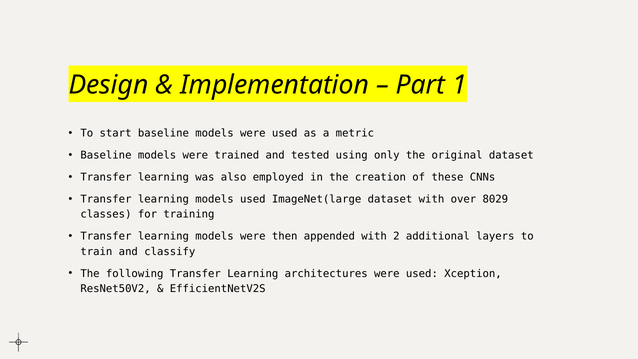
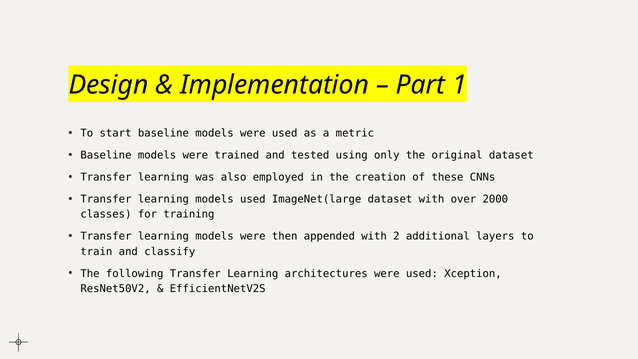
8029: 8029 -> 2000 (495, 199)
